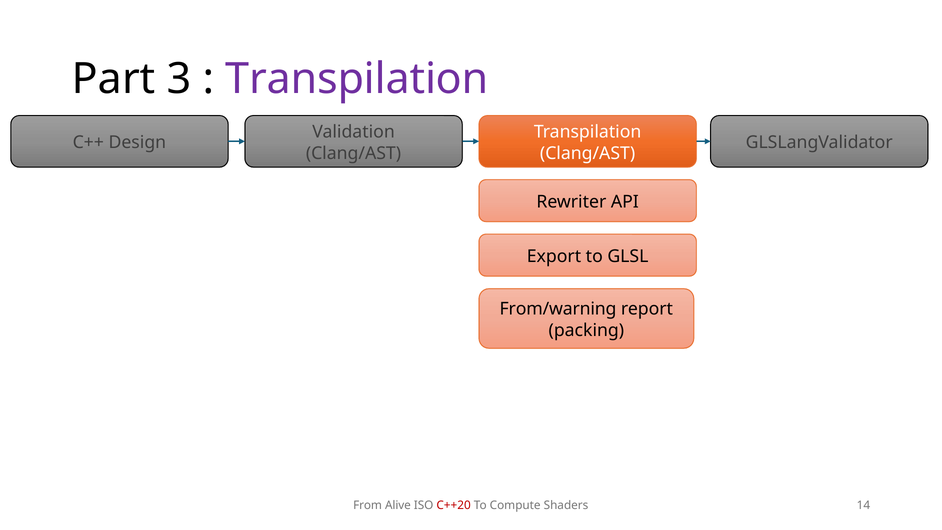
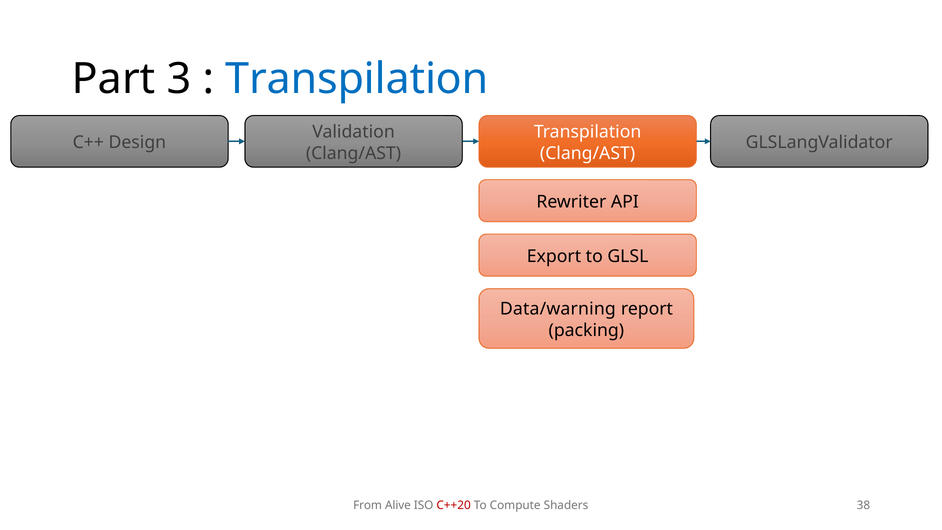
Transpilation colour: purple -> blue (357, 79)
From/warning: From/warning -> Data/warning (558, 309)
14: 14 -> 38 (863, 505)
